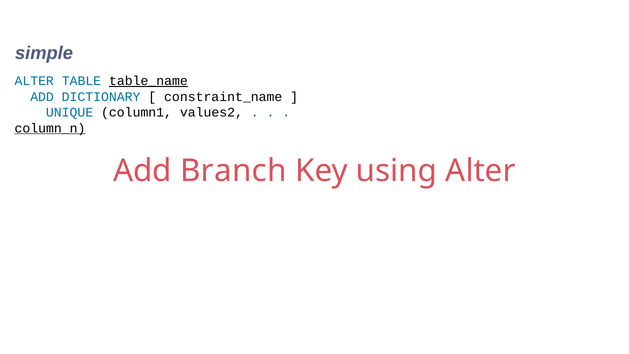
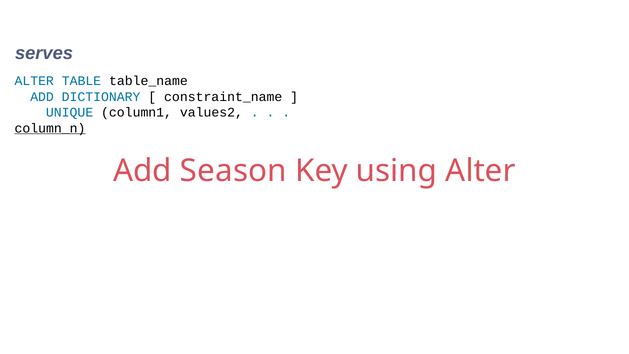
simple: simple -> serves (44, 53)
table_name underline: present -> none (148, 81)
Branch: Branch -> Season (233, 171)
